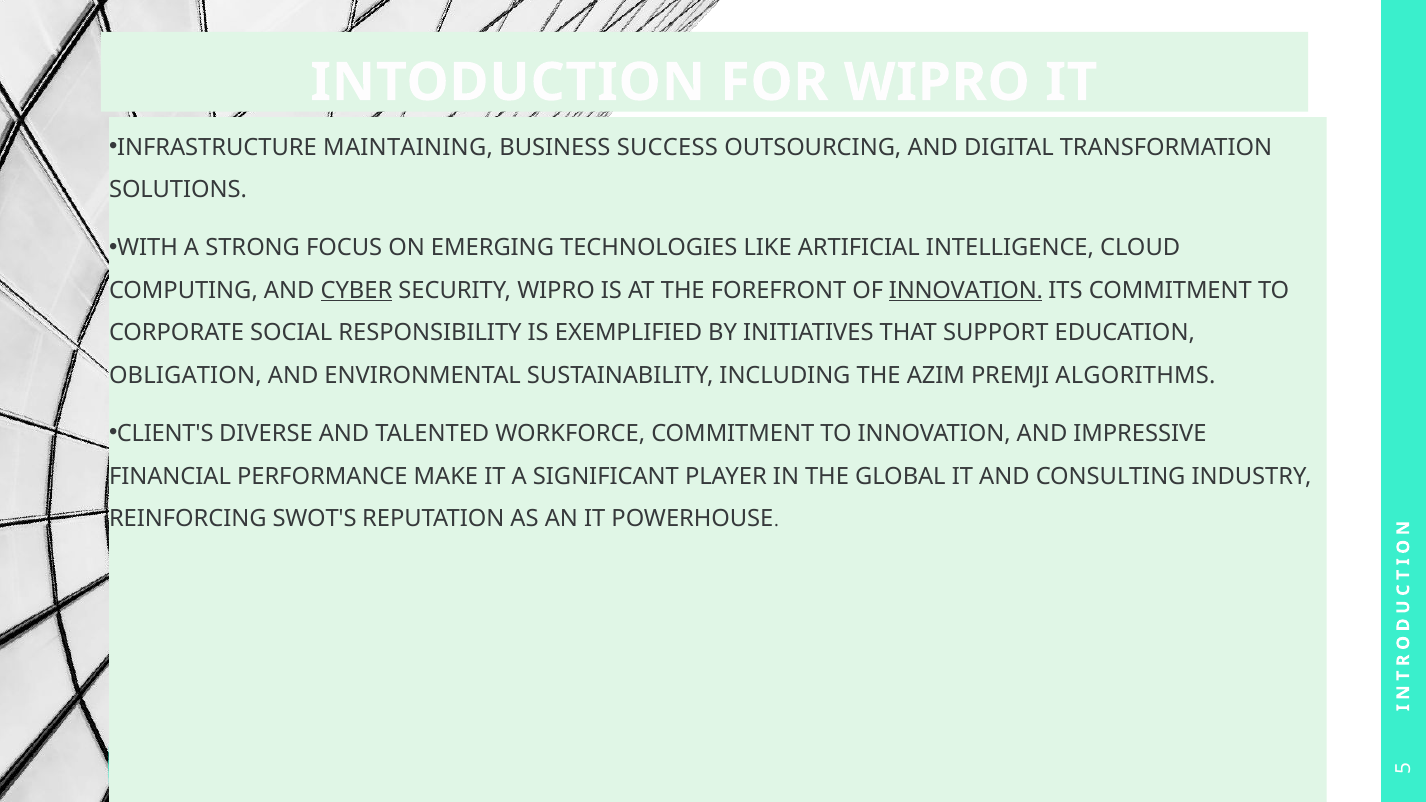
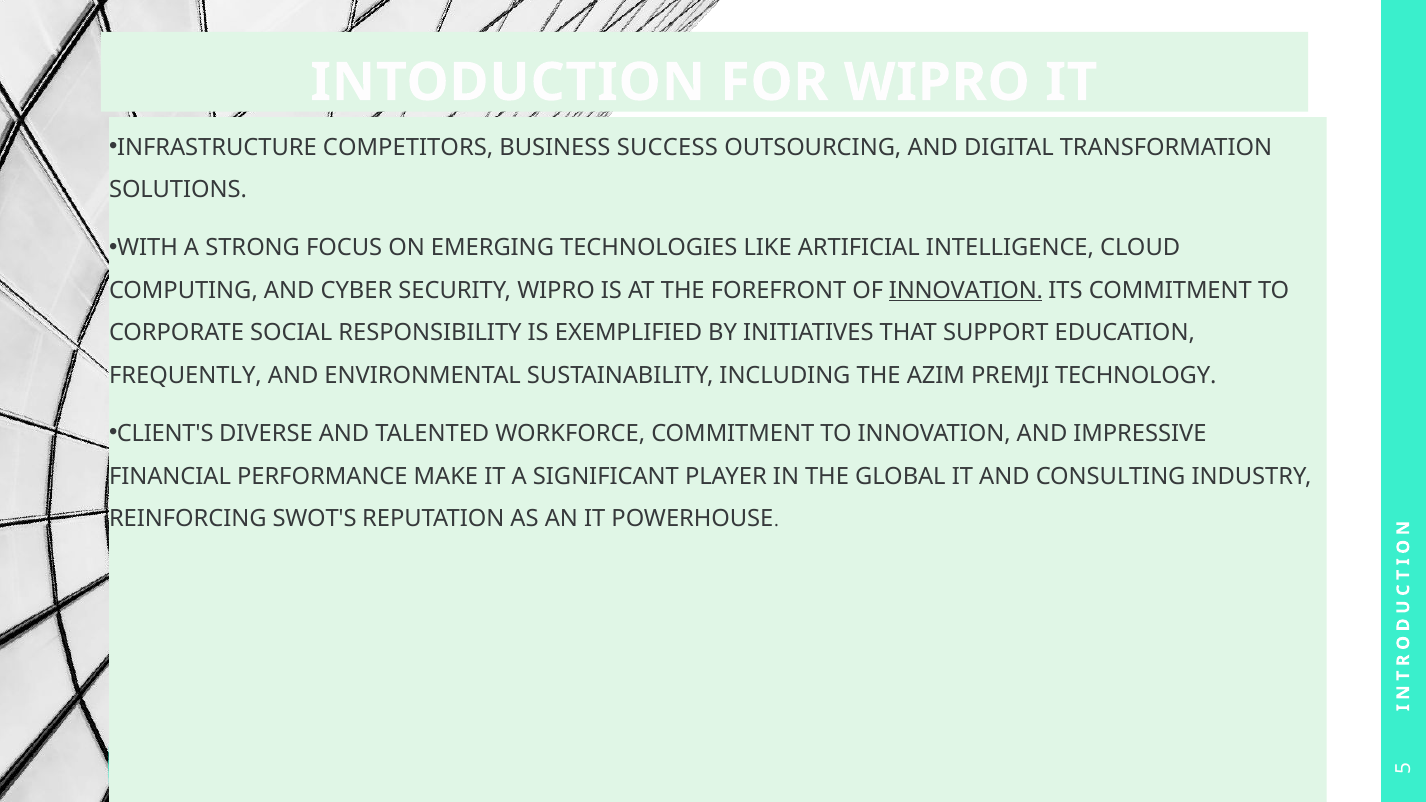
MAINTAINING: MAINTAINING -> COMPETITORS (408, 147)
CYBER underline: present -> none (356, 290)
OBLIGATION: OBLIGATION -> FREQUENTLY (185, 376)
ALGORITHMS: ALGORITHMS -> TECHNOLOGY (1136, 376)
